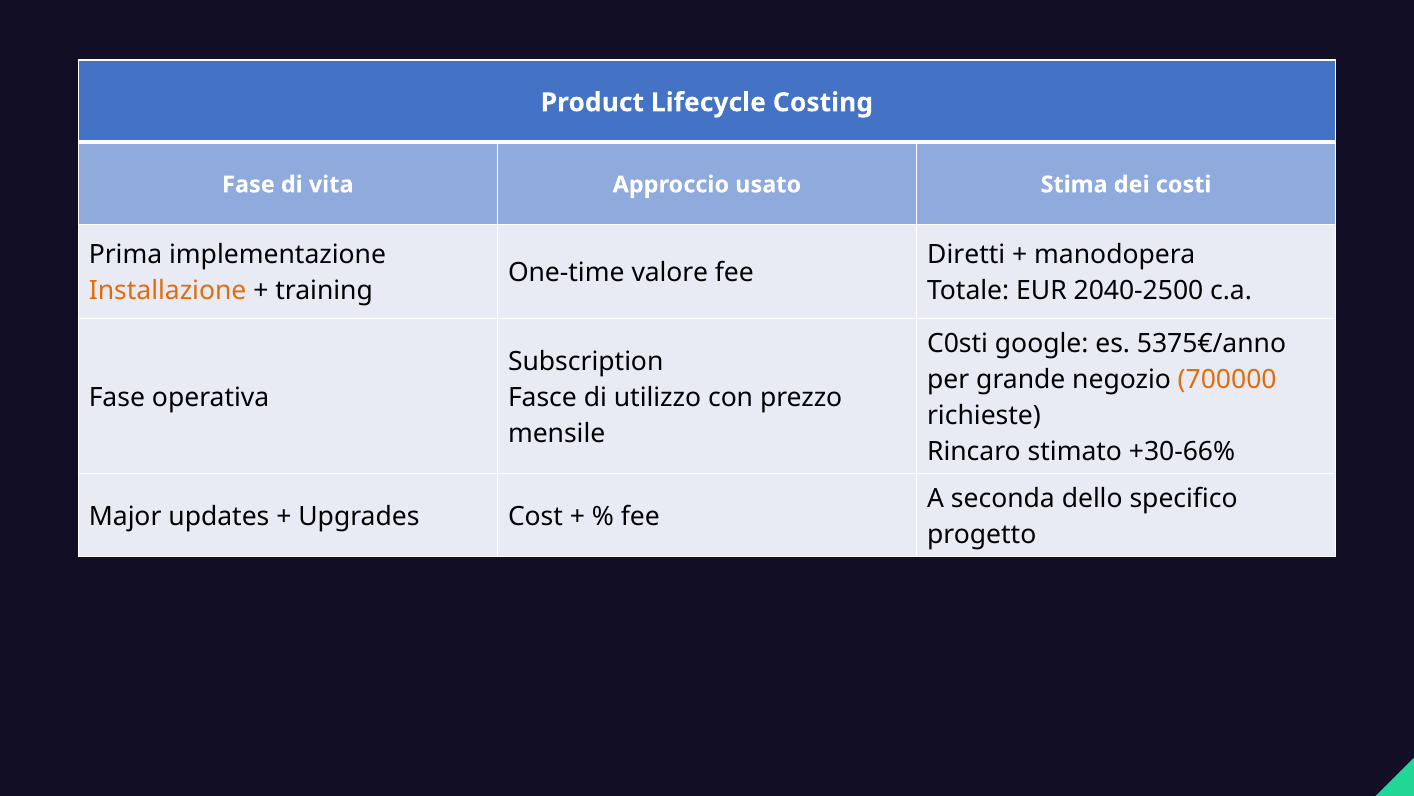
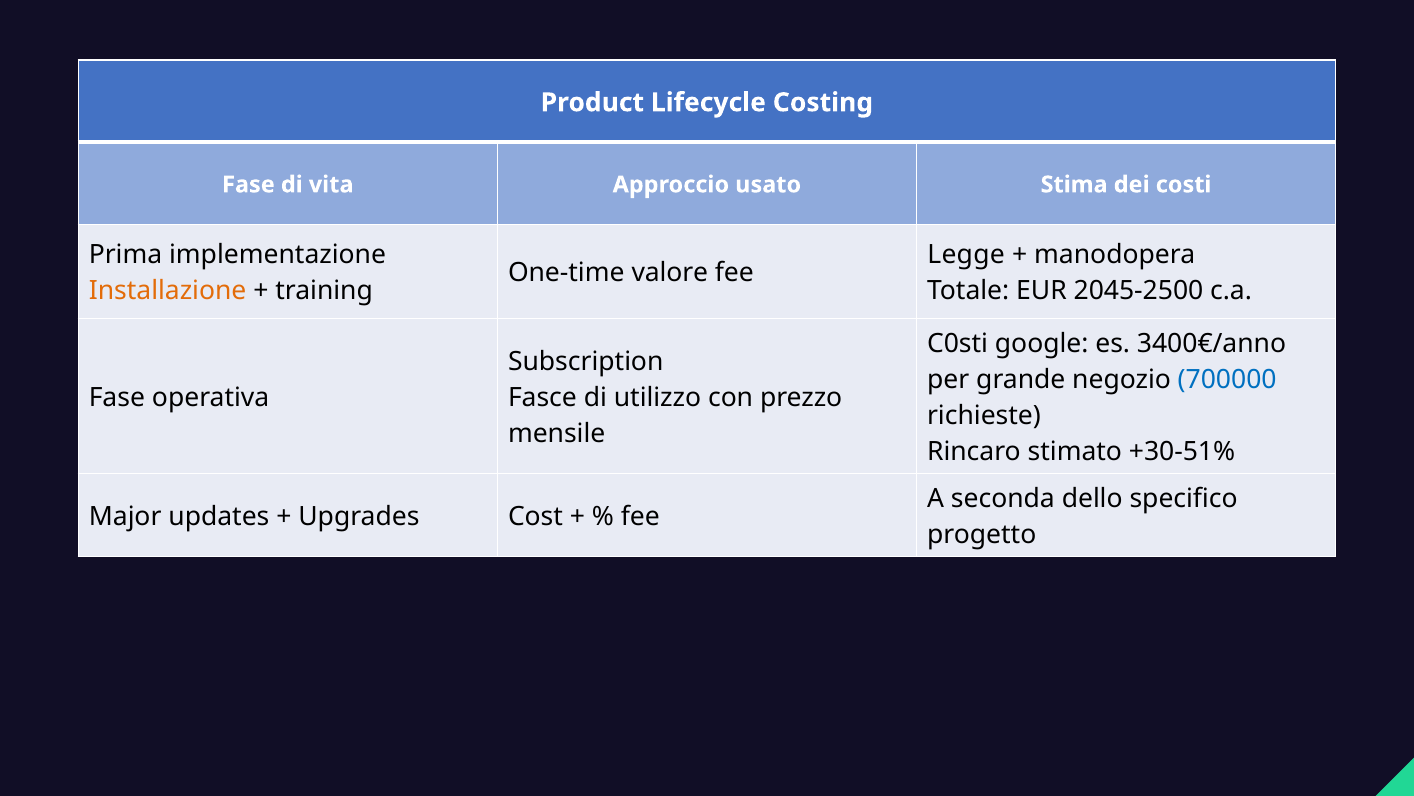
Diretti: Diretti -> Legge (966, 255)
2040-2500: 2040-2500 -> 2045-2500 (1138, 291)
5375€/anno: 5375€/anno -> 3400€/anno (1212, 343)
700000 colour: orange -> blue (1227, 379)
+30-66%: +30-66% -> +30-51% (1182, 451)
